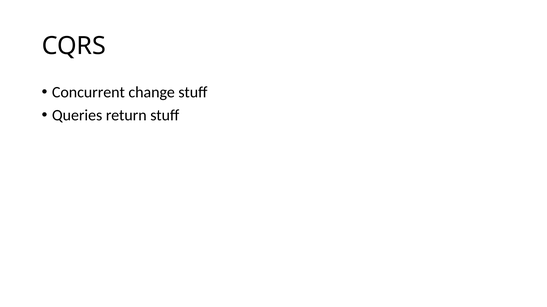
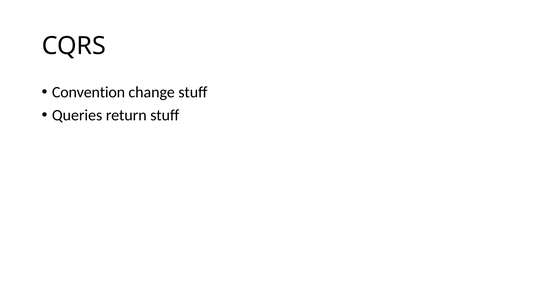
Concurrent: Concurrent -> Convention (88, 92)
